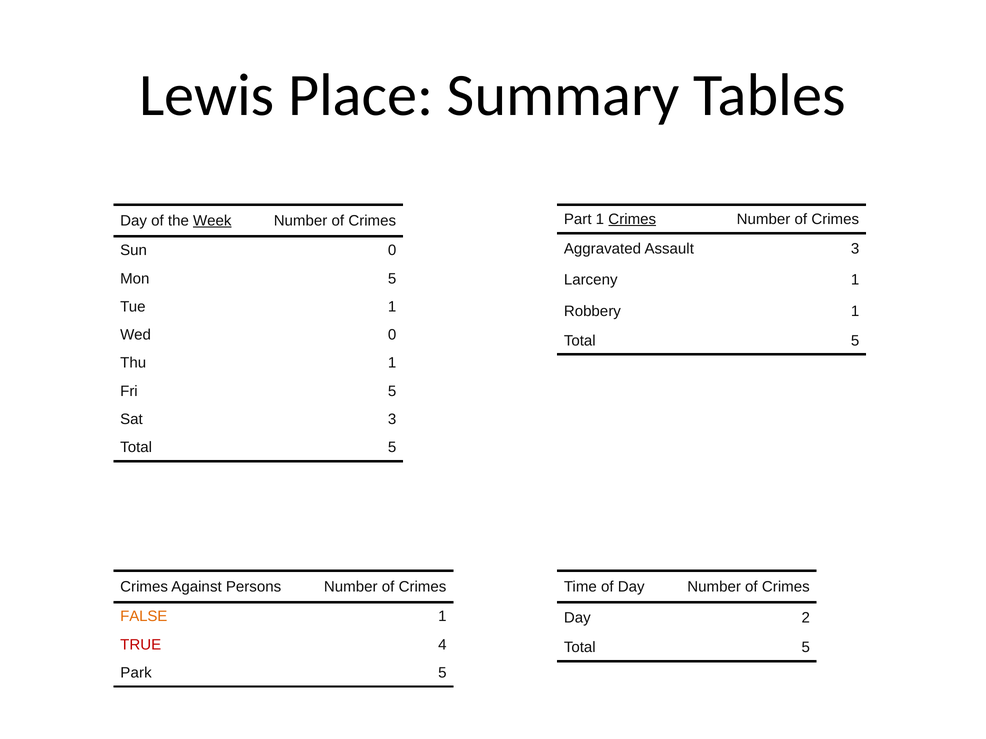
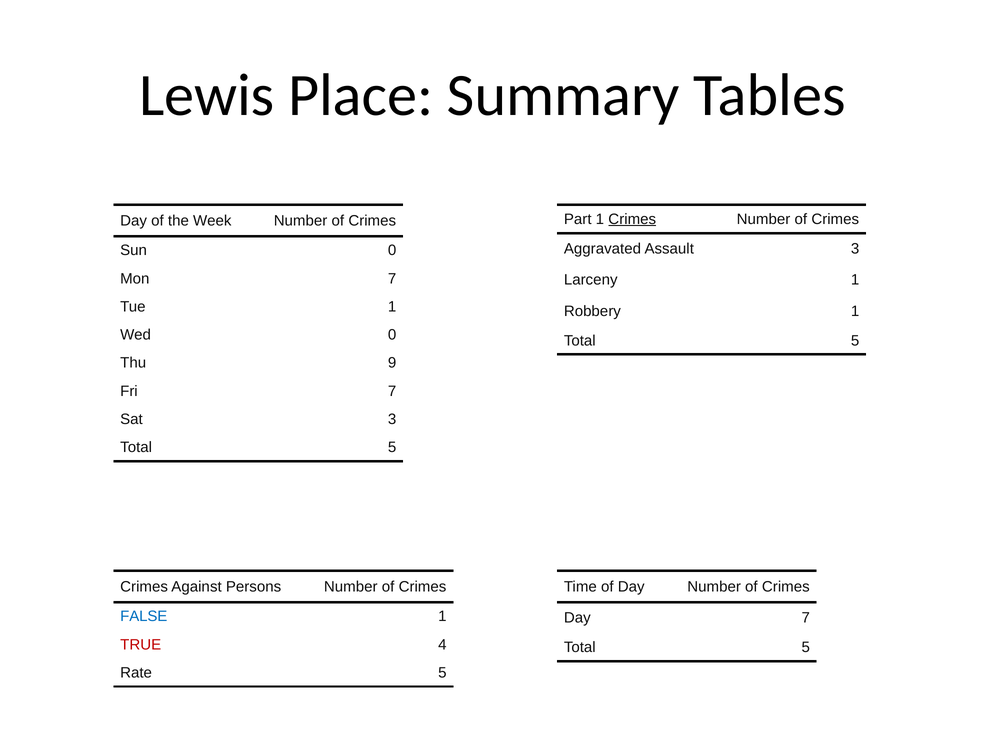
Week underline: present -> none (212, 221)
Mon 5: 5 -> 7 (392, 279)
Thu 1: 1 -> 9 (392, 363)
Fri 5: 5 -> 7 (392, 391)
FALSE colour: orange -> blue (144, 617)
Day 2: 2 -> 7 (806, 618)
Park: Park -> Rate (136, 673)
